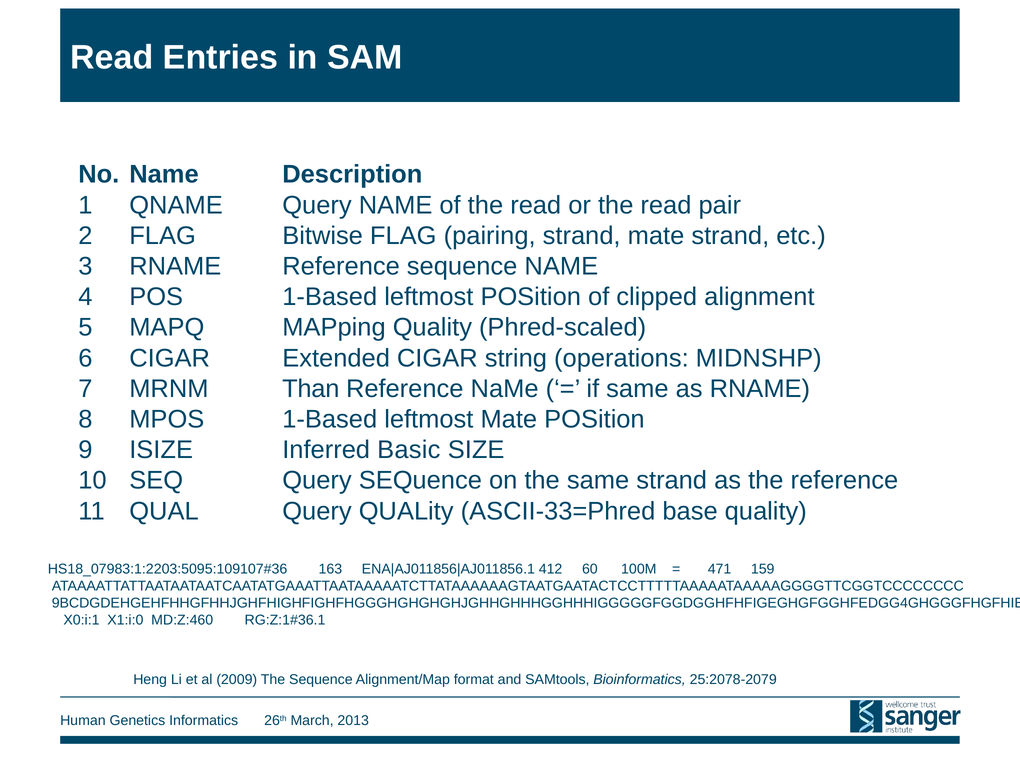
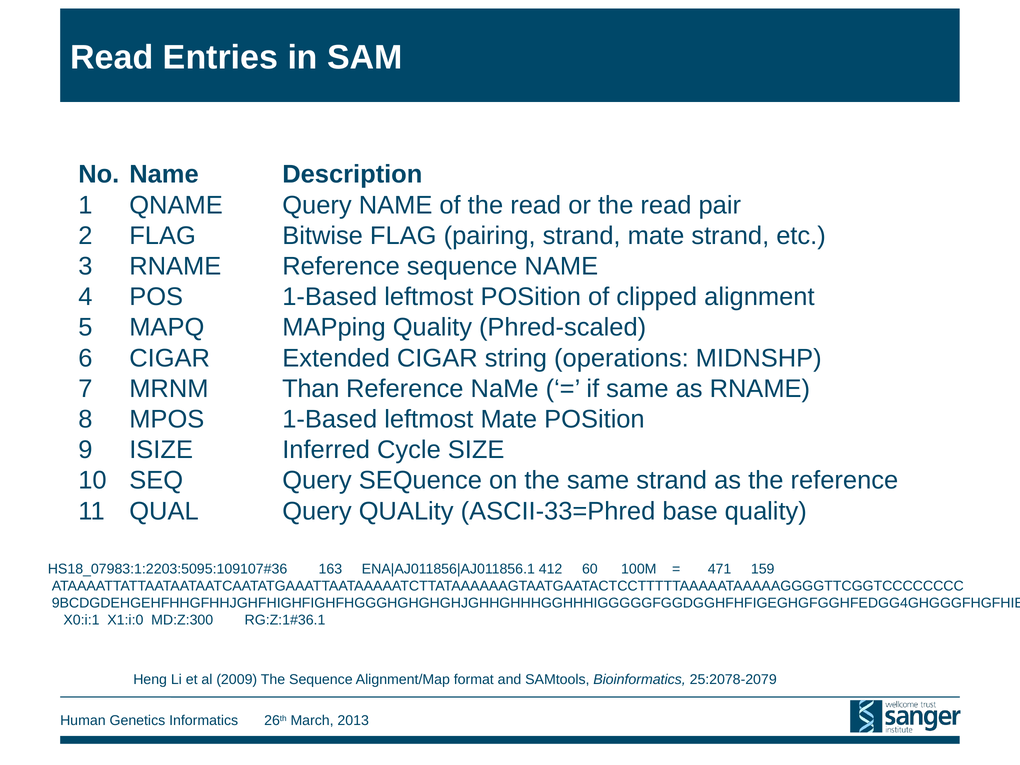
Basic: Basic -> Cycle (409, 450)
MD:Z:460: MD:Z:460 -> MD:Z:300 (182, 620)
